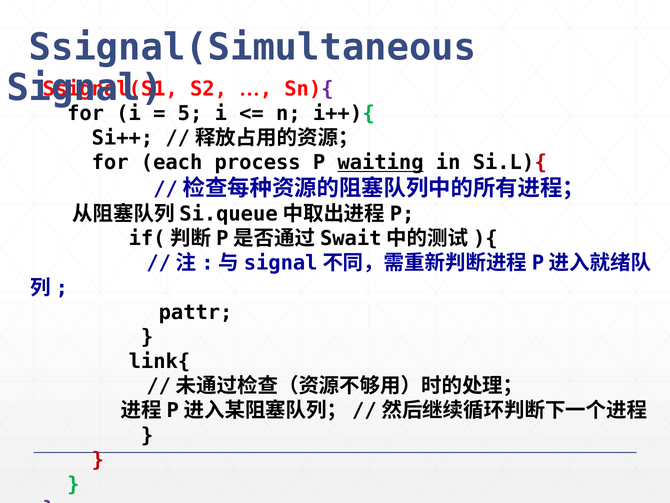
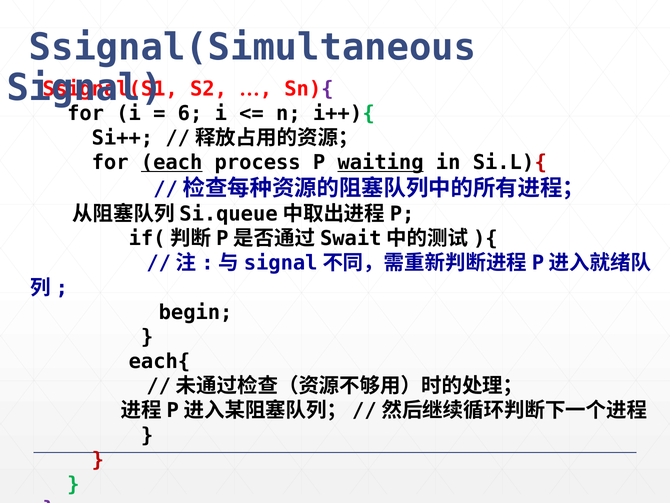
5: 5 -> 6 (190, 113)
each underline: none -> present (172, 162)
pattr: pattr -> begin (196, 312)
link{: link{ -> each{ (159, 361)
